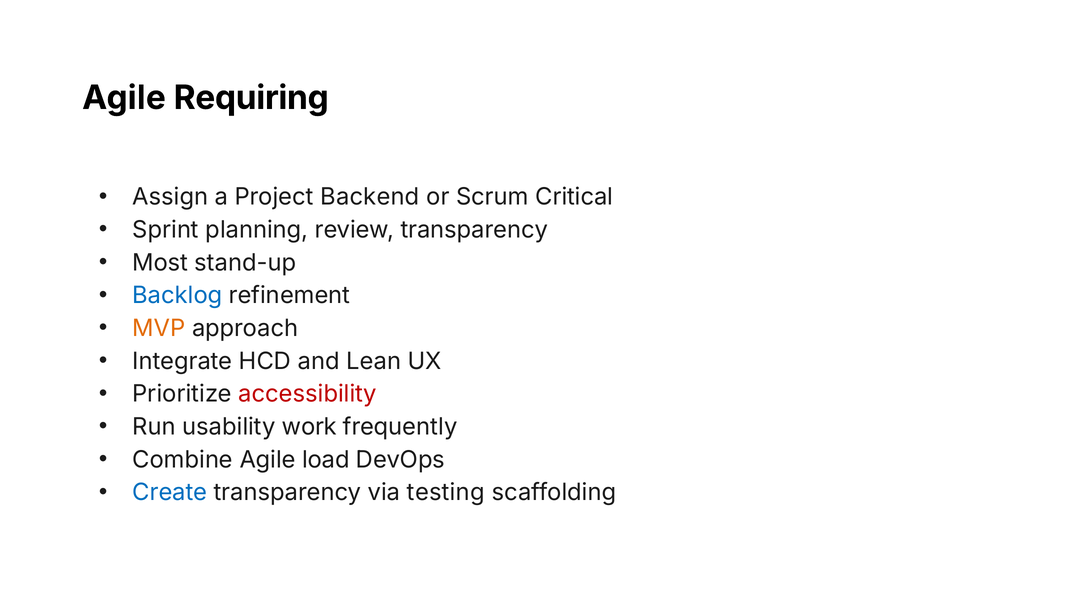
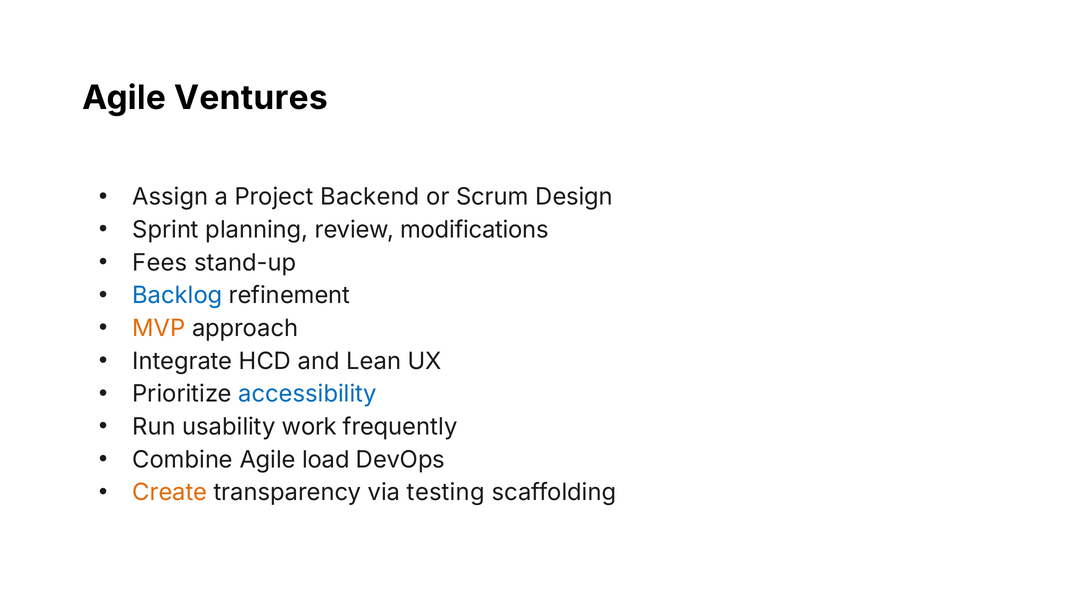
Requiring: Requiring -> Ventures (251, 98)
Critical: Critical -> Design (574, 197)
review transparency: transparency -> modifications (474, 230)
Most: Most -> Fees (160, 263)
accessibility colour: red -> blue (307, 394)
Create colour: blue -> orange (170, 493)
